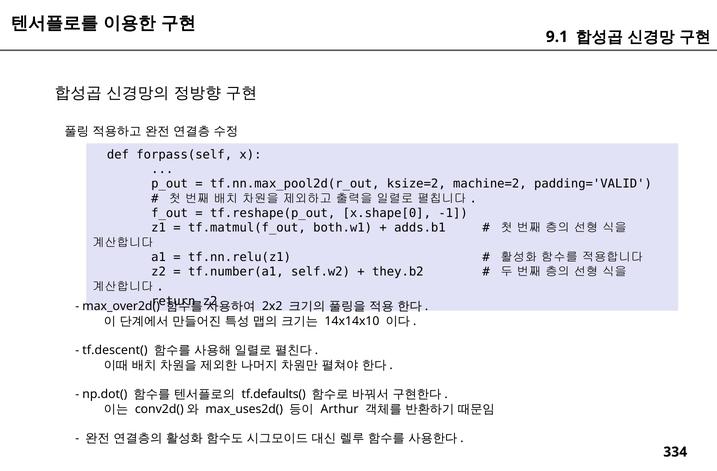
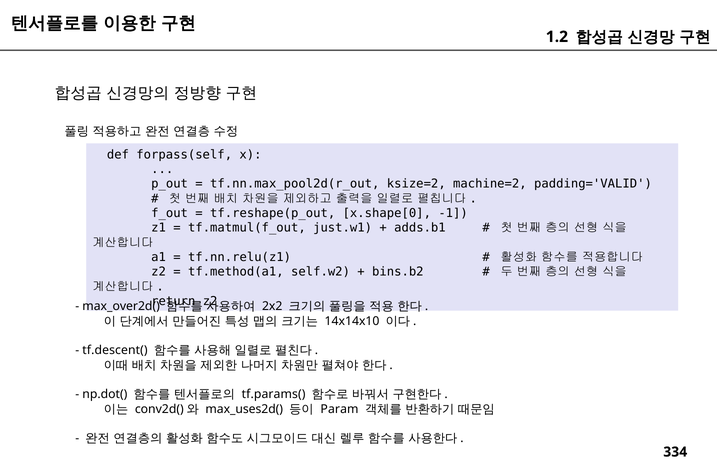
9.1: 9.1 -> 1.2 (557, 37)
both.w1: both.w1 -> just.w1 (343, 228)
tf.number(a1: tf.number(a1 -> tf.method(a1 (236, 272)
they.b2: they.b2 -> bins.b2 (398, 272)
tf.defaults(: tf.defaults( -> tf.params( (274, 394)
Arthur: Arthur -> Param (340, 409)
